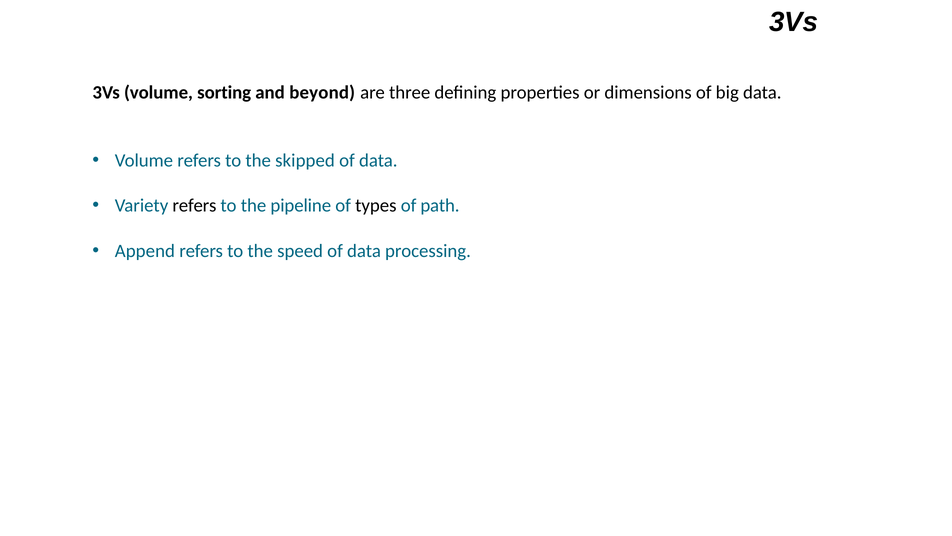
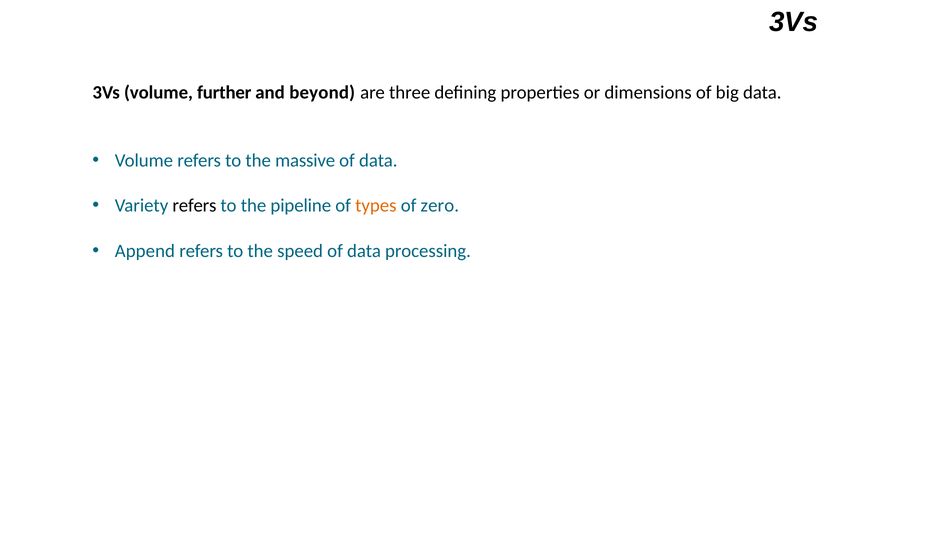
sorting: sorting -> further (224, 92)
skipped: skipped -> massive (305, 160)
types colour: black -> orange (376, 205)
path: path -> zero (440, 205)
